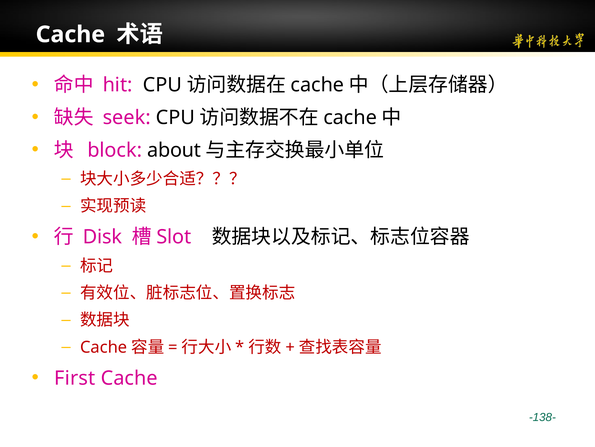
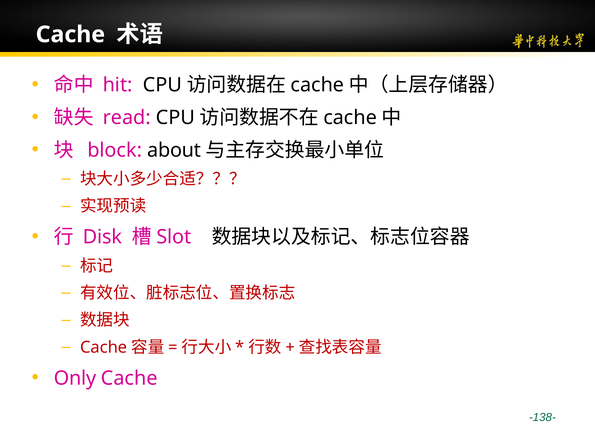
seek: seek -> read (127, 117)
First: First -> Only (75, 378)
